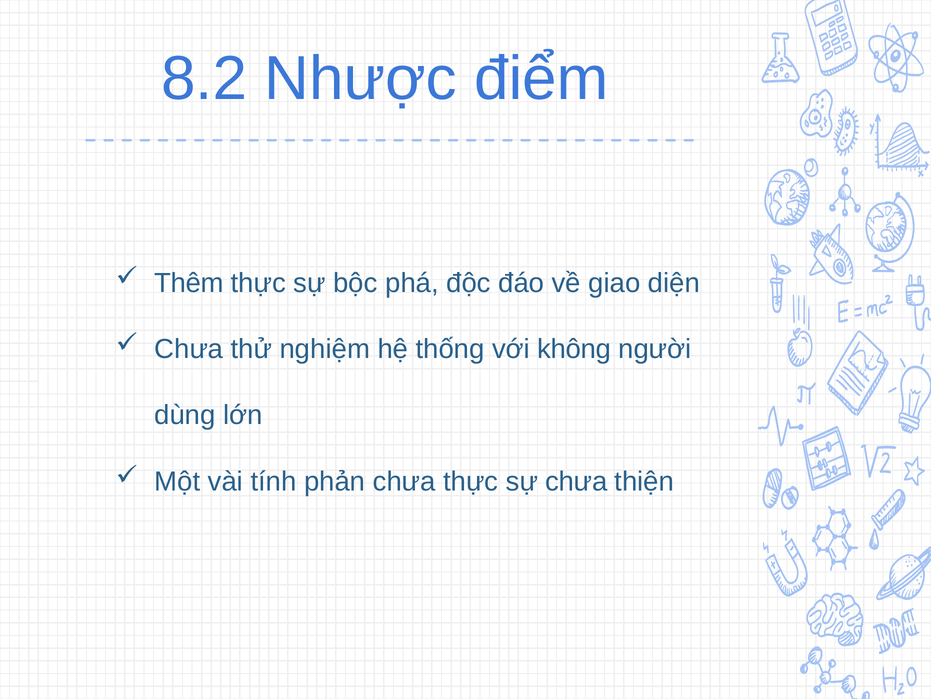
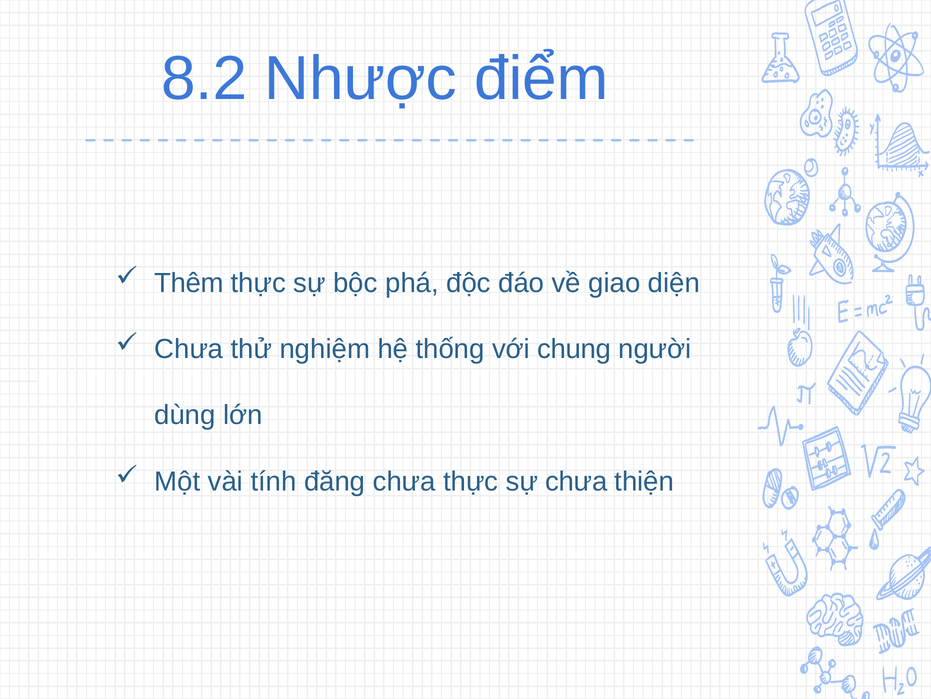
không: không -> chung (574, 349)
phản: phản -> đăng (335, 481)
